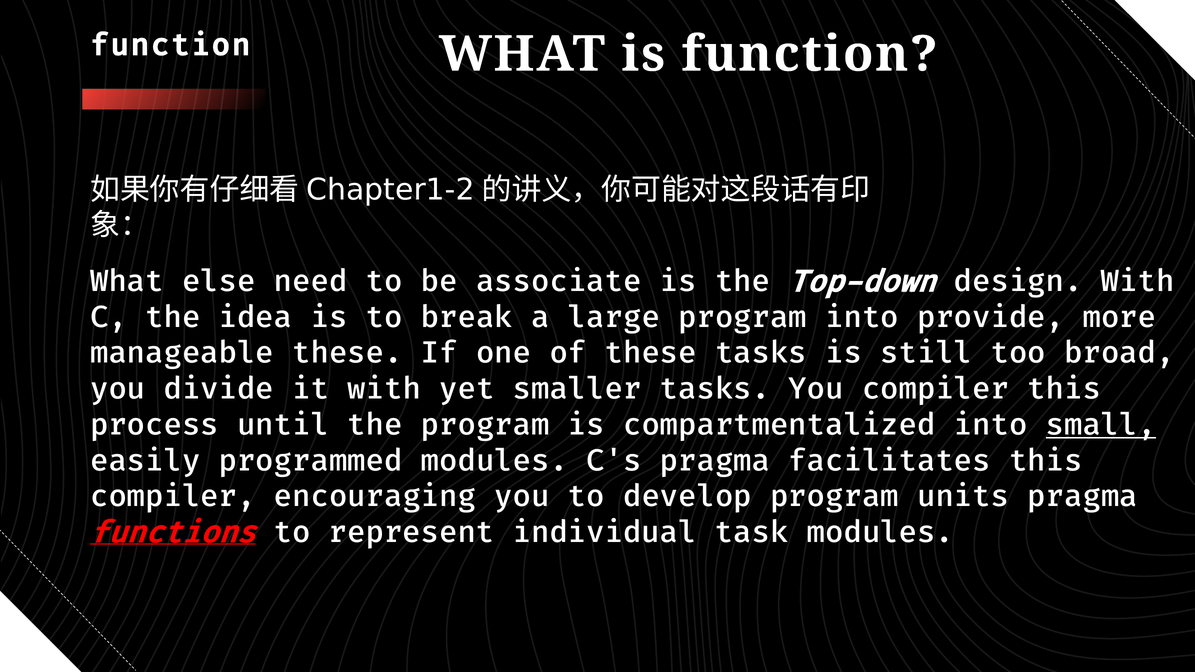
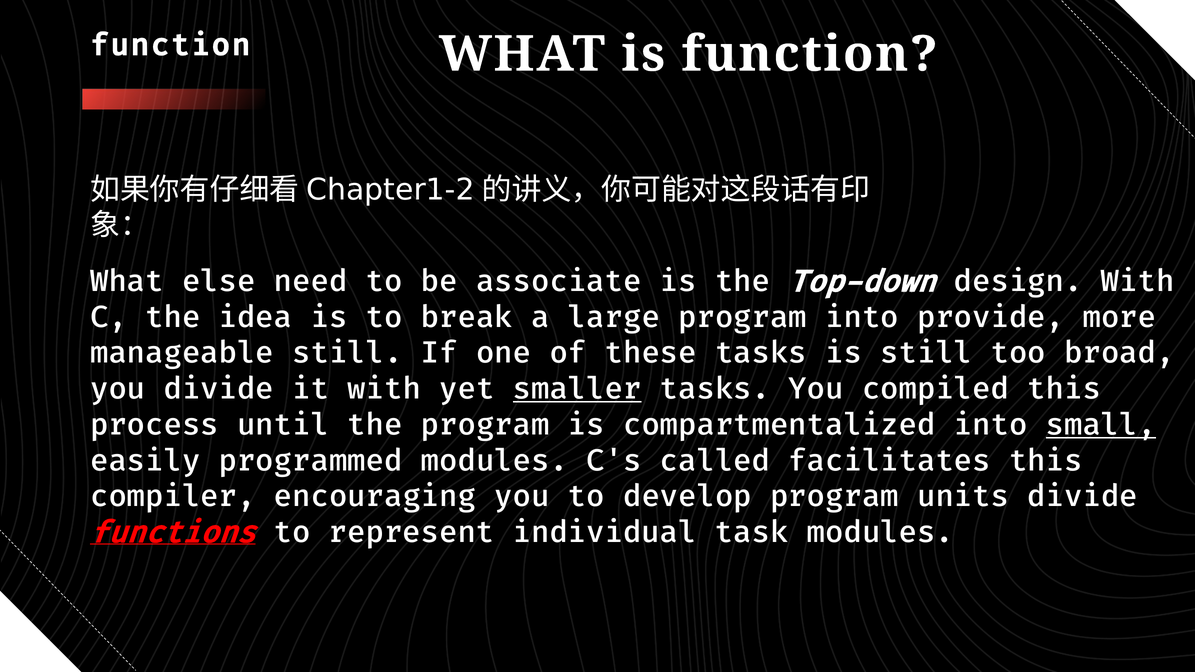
manageable these: these -> still (347, 353)
smaller underline: none -> present (577, 389)
You compiler: compiler -> compiled (936, 389)
C's pragma: pragma -> called (715, 461)
units pragma: pragma -> divide (1083, 497)
